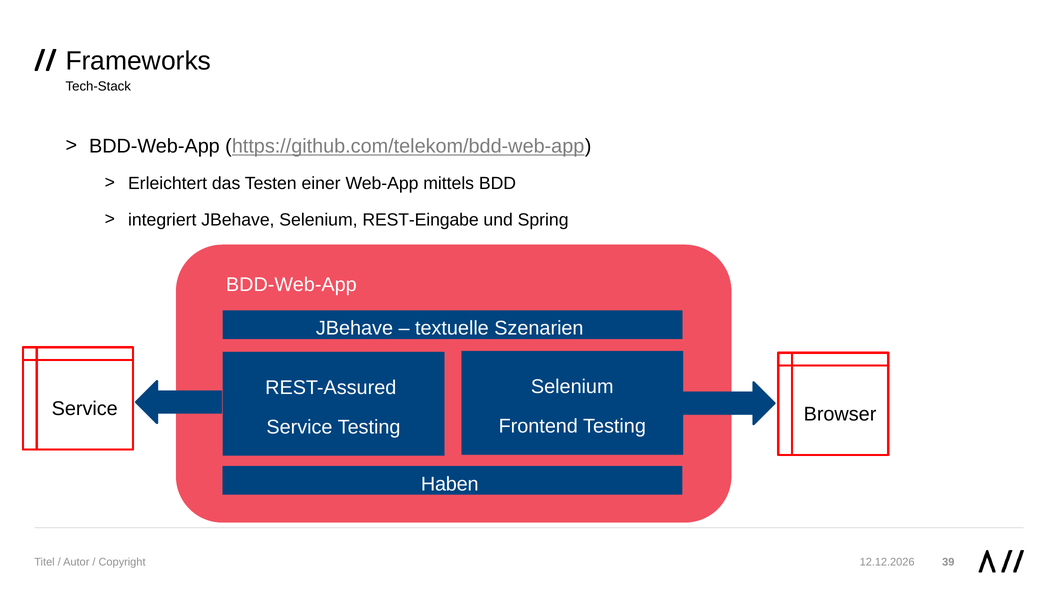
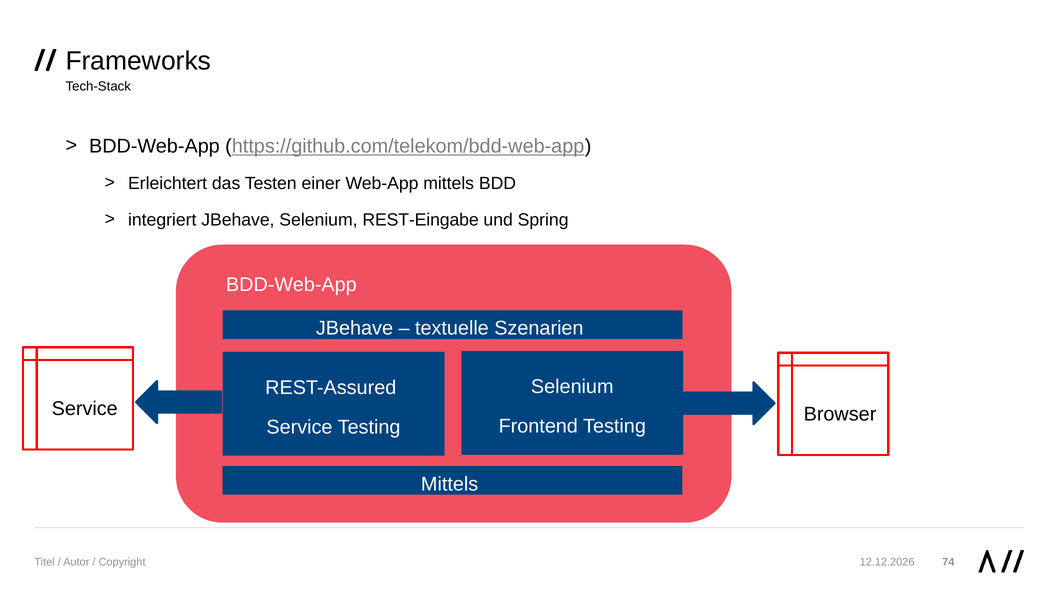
Haben: Haben -> Mittels (450, 484)
39: 39 -> 74 (948, 562)
